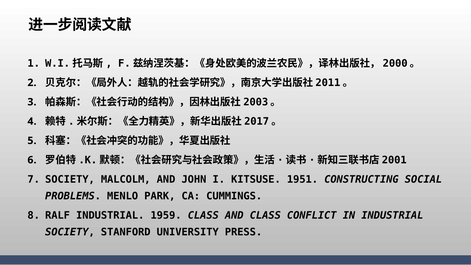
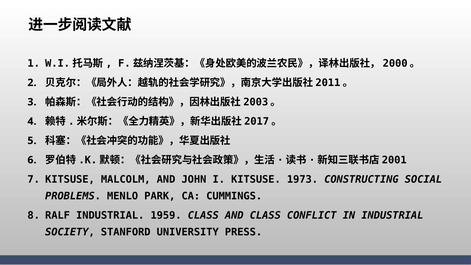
SOCIETY: SOCIETY -> KITSUSE (70, 179)
1951: 1951 -> 1973 (302, 179)
